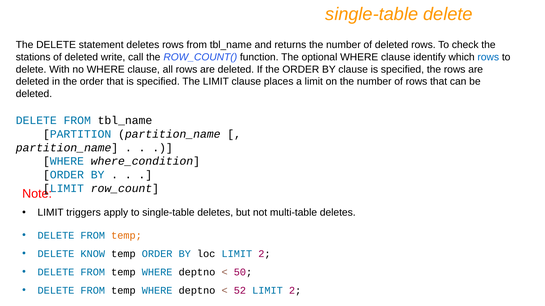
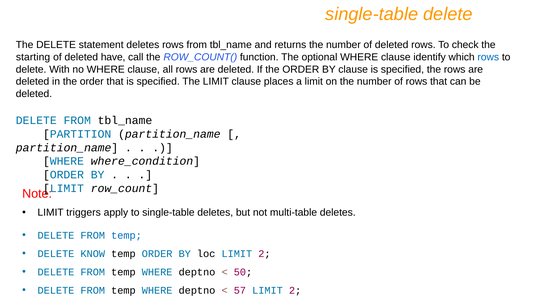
stations: stations -> starting (33, 57)
write: write -> have (113, 57)
temp colour: orange -> blue (126, 236)
52: 52 -> 57 (240, 291)
